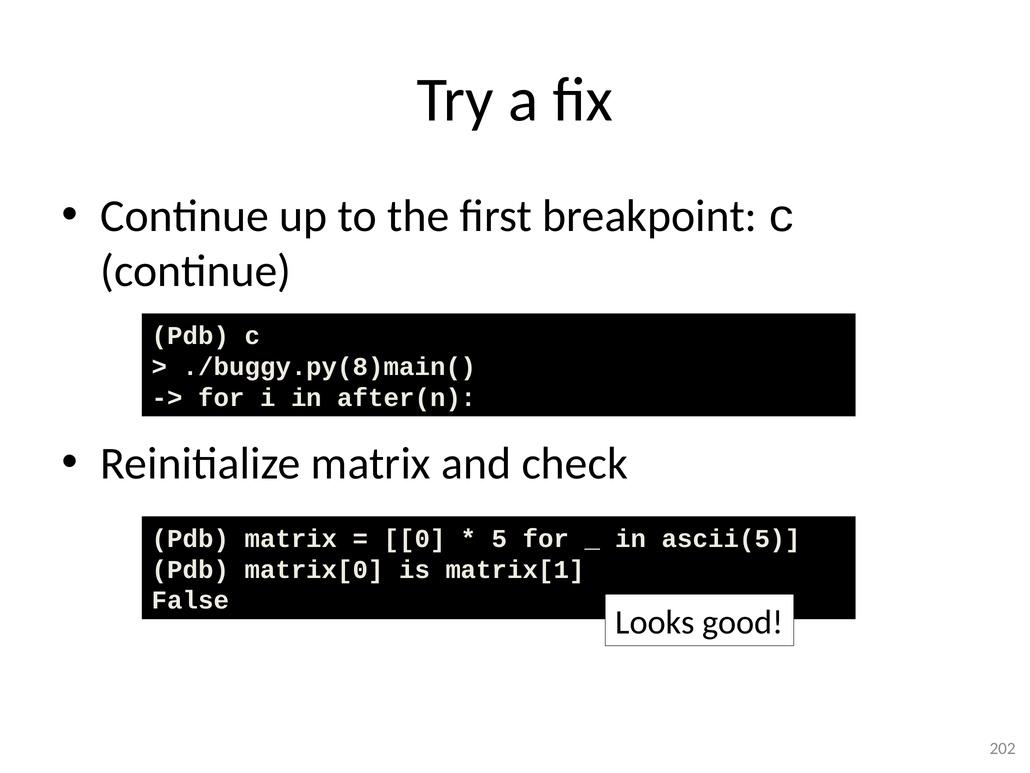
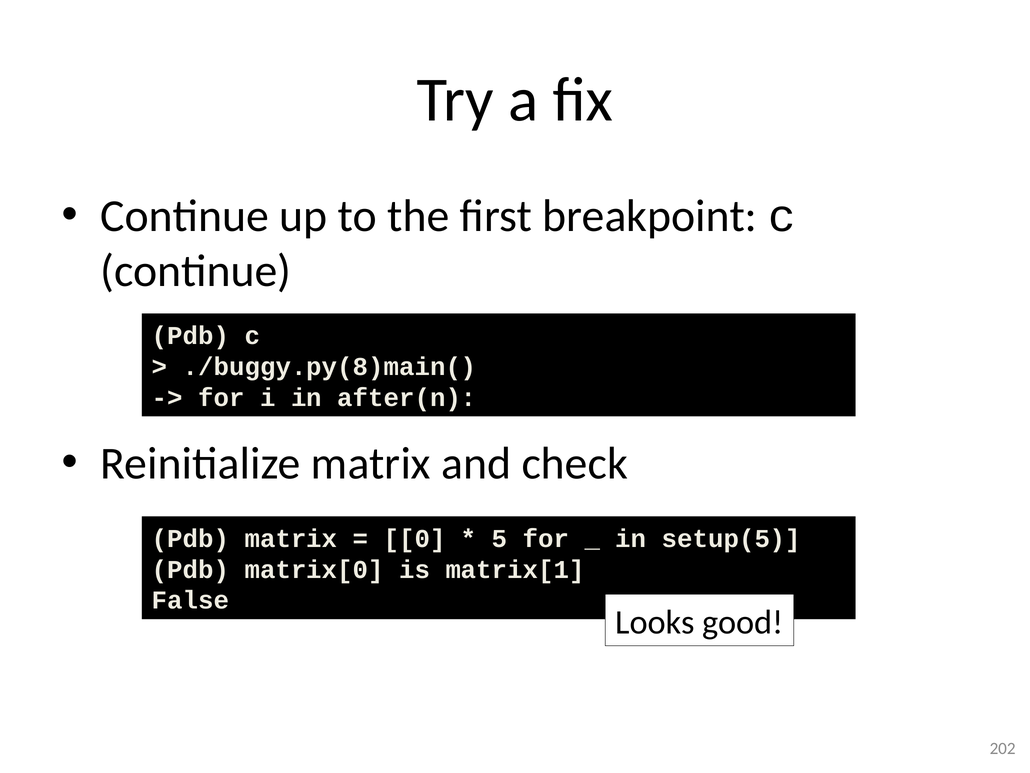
ascii(5: ascii(5 -> setup(5 (731, 538)
